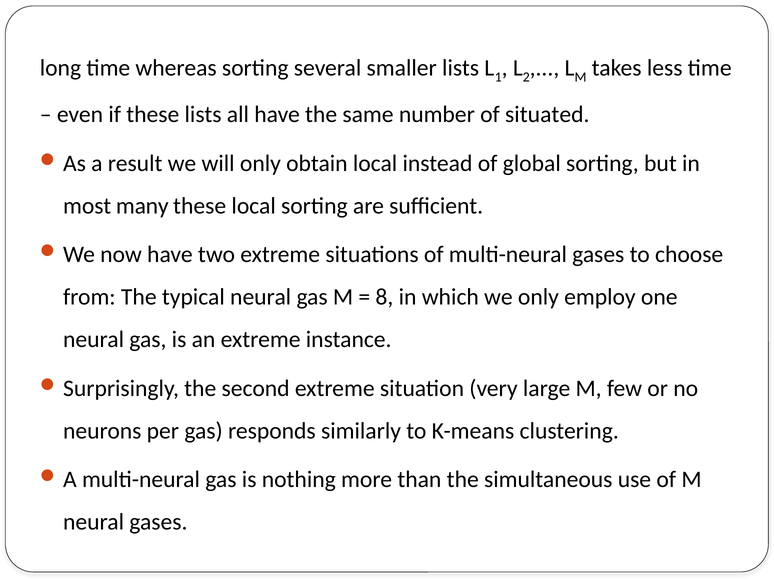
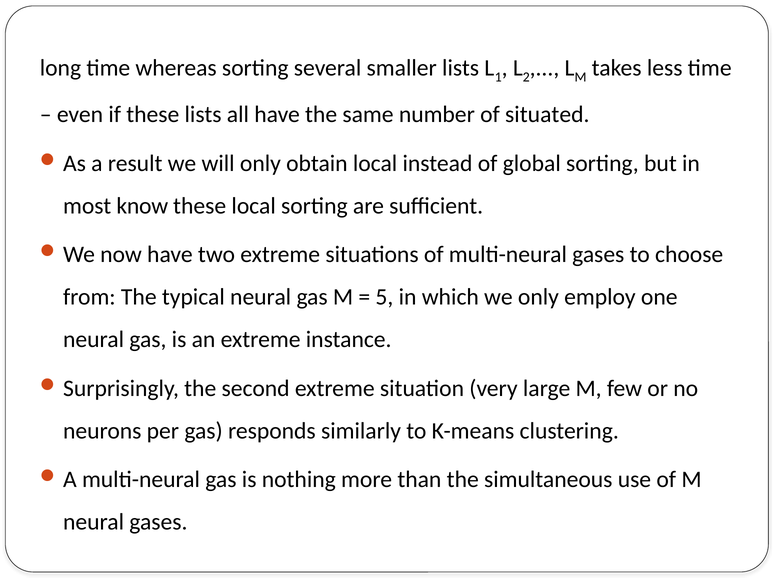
many: many -> know (142, 206)
8: 8 -> 5 (384, 297)
